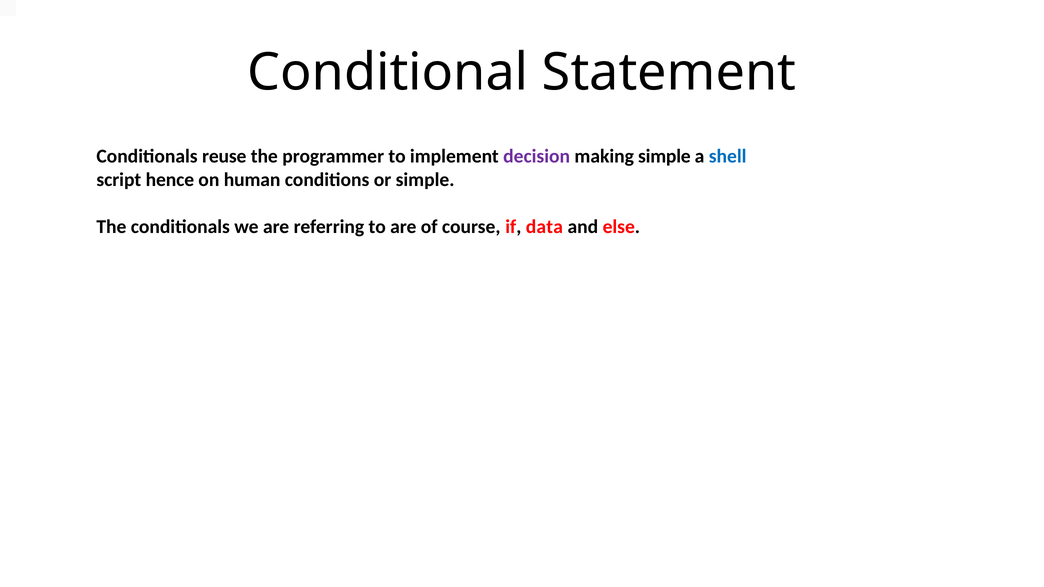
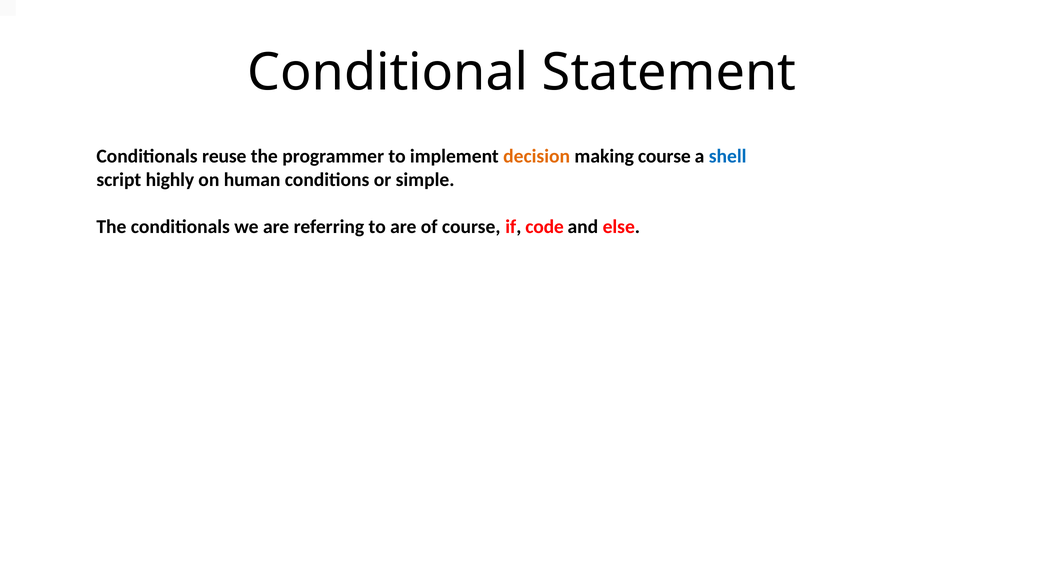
decision colour: purple -> orange (537, 157)
making simple: simple -> course (664, 157)
hence: hence -> highly (170, 180)
data: data -> code (545, 227)
